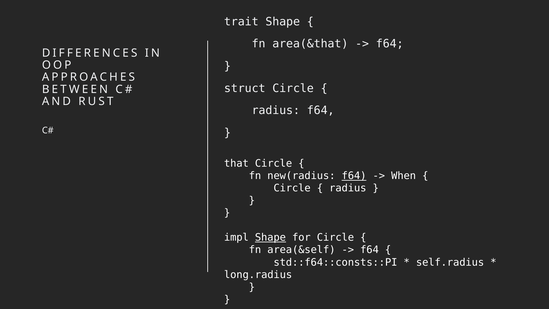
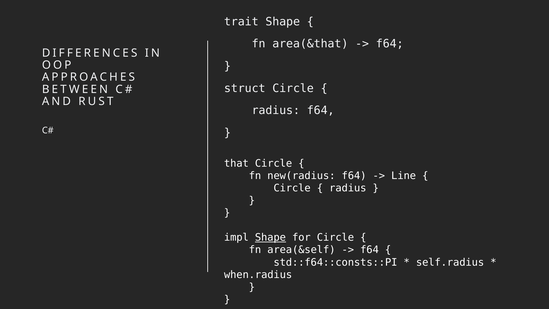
f64 underline: present -> none (354, 176)
When: When -> Line (404, 176)
long.radius: long.radius -> when.radius (258, 274)
